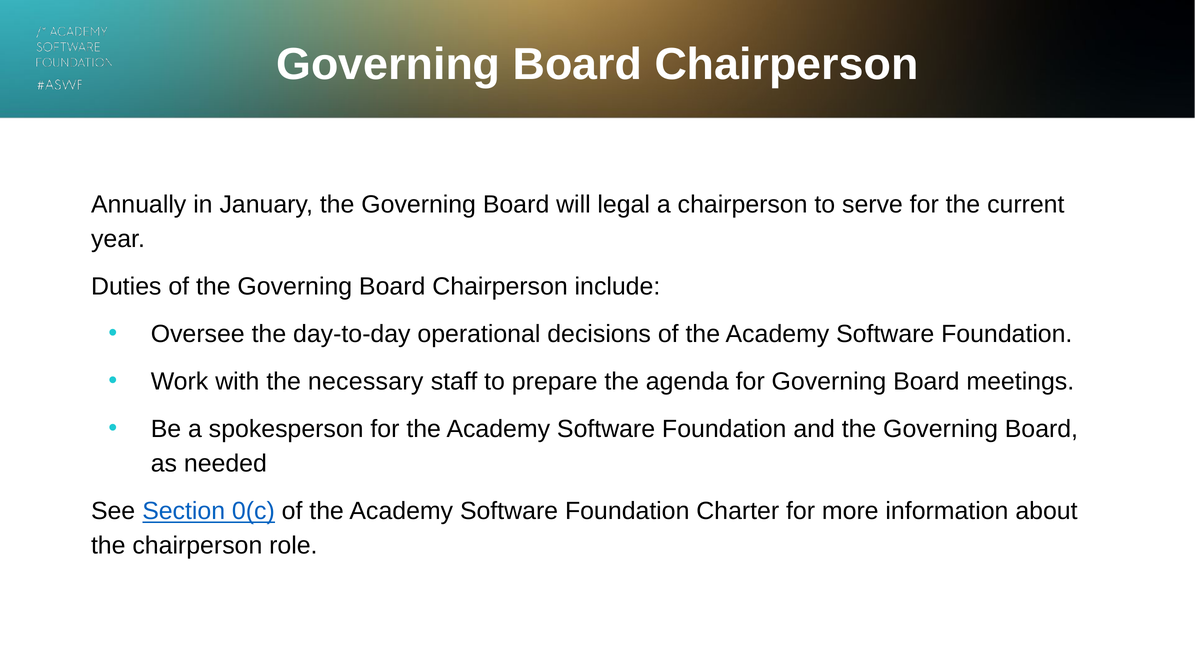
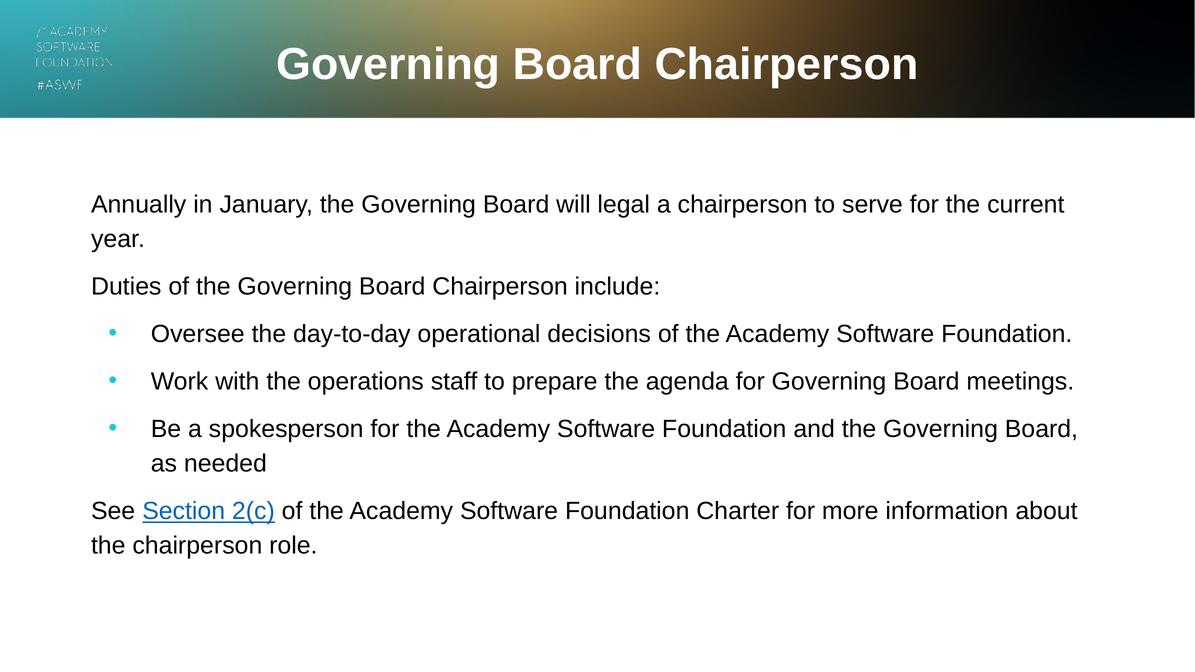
necessary: necessary -> operations (366, 382)
0(c: 0(c -> 2(c (253, 511)
